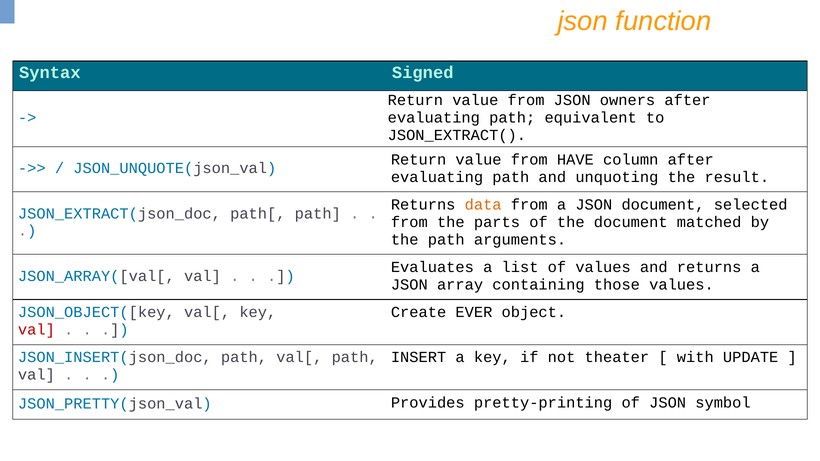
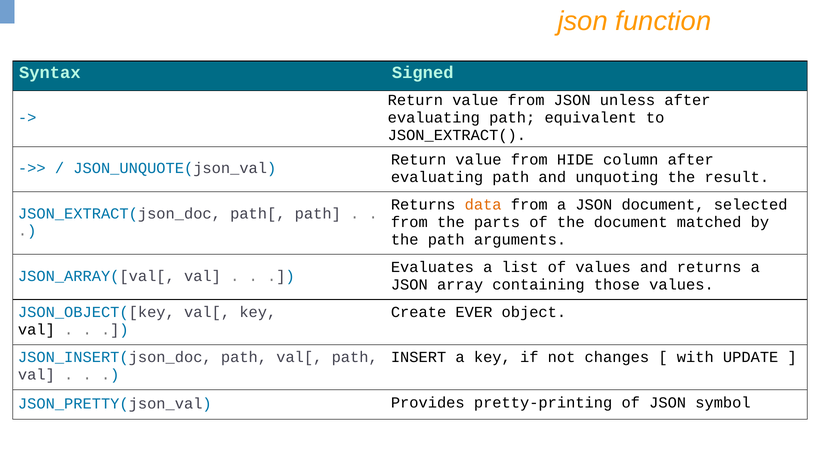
owners: owners -> unless (628, 100)
HAVE: HAVE -> HIDE (575, 160)
val colour: red -> black (36, 330)
theater: theater -> changes (617, 358)
